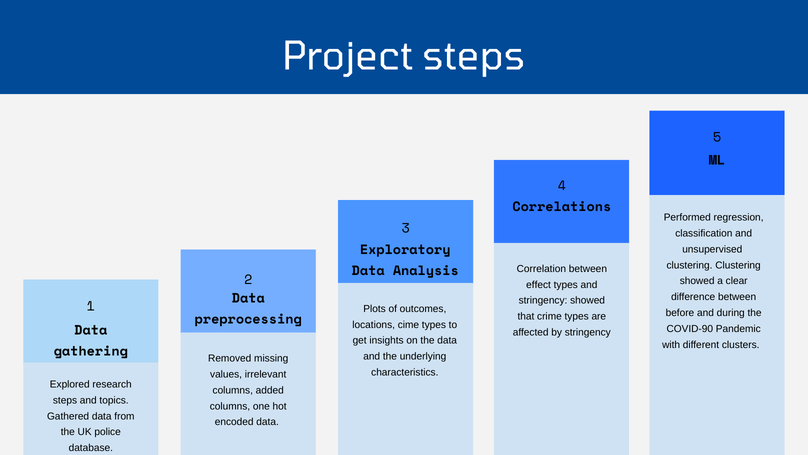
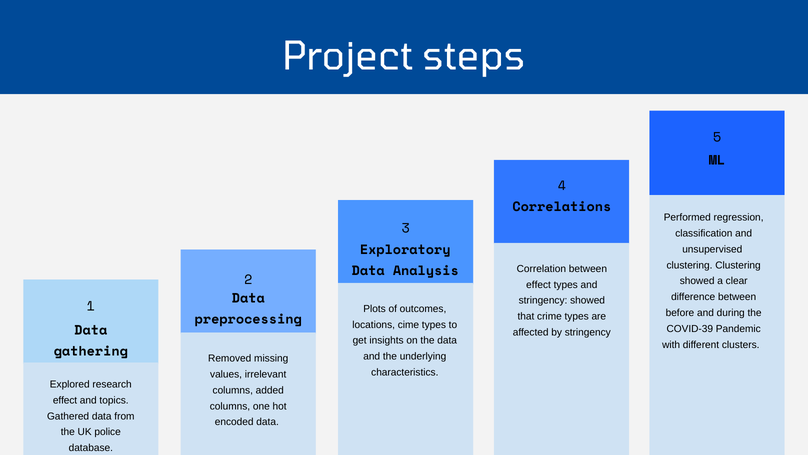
COVID-90: COVID-90 -> COVID-39 (690, 328)
steps: steps -> effect (65, 400)
